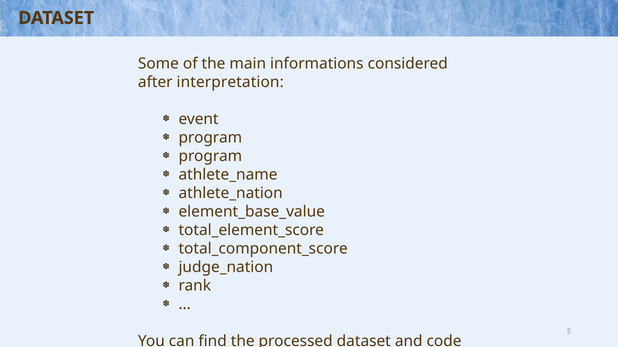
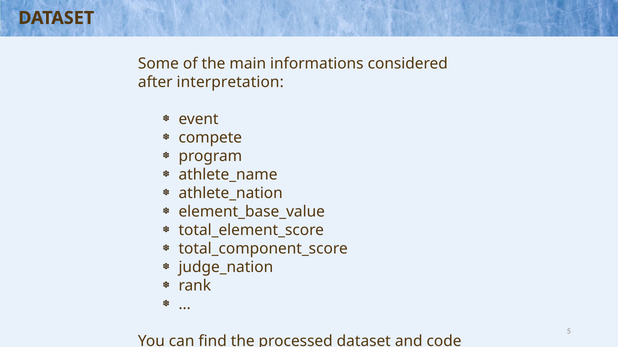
program: program -> compete (210, 138)
